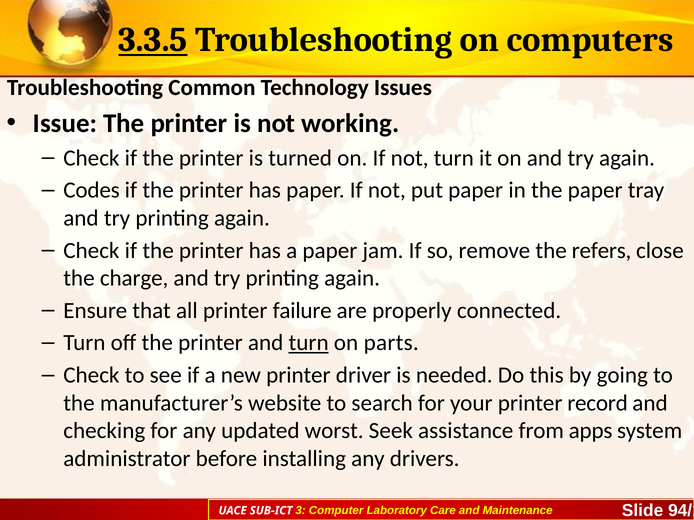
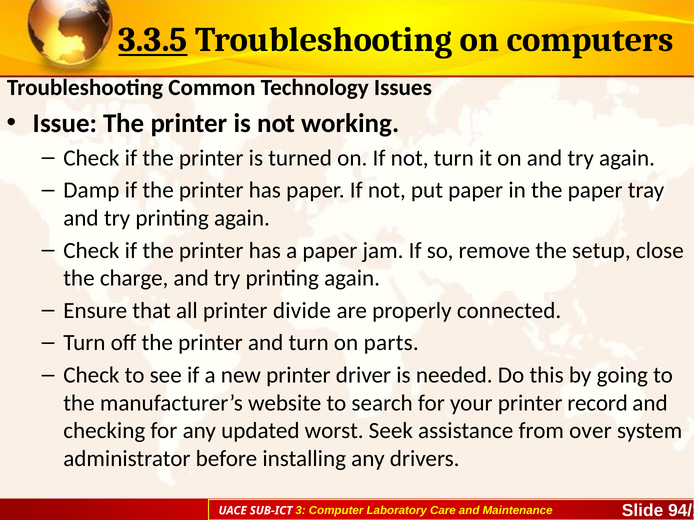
Codes: Codes -> Damp (91, 191)
refers: refers -> setup (601, 251)
failure: failure -> divide (302, 311)
turn underline: present -> none (309, 343)
apps: apps -> over (590, 431)
